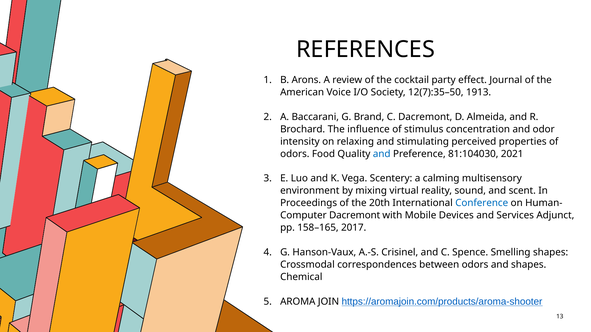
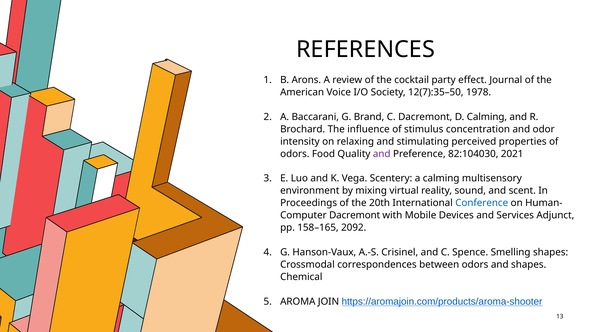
1913: 1913 -> 1978 (479, 92)
D Almeida: Almeida -> Calming (487, 117)
and colour: blue -> purple (382, 154)
81:104030: 81:104030 -> 82:104030 (473, 154)
2017: 2017 -> 2092 (354, 228)
